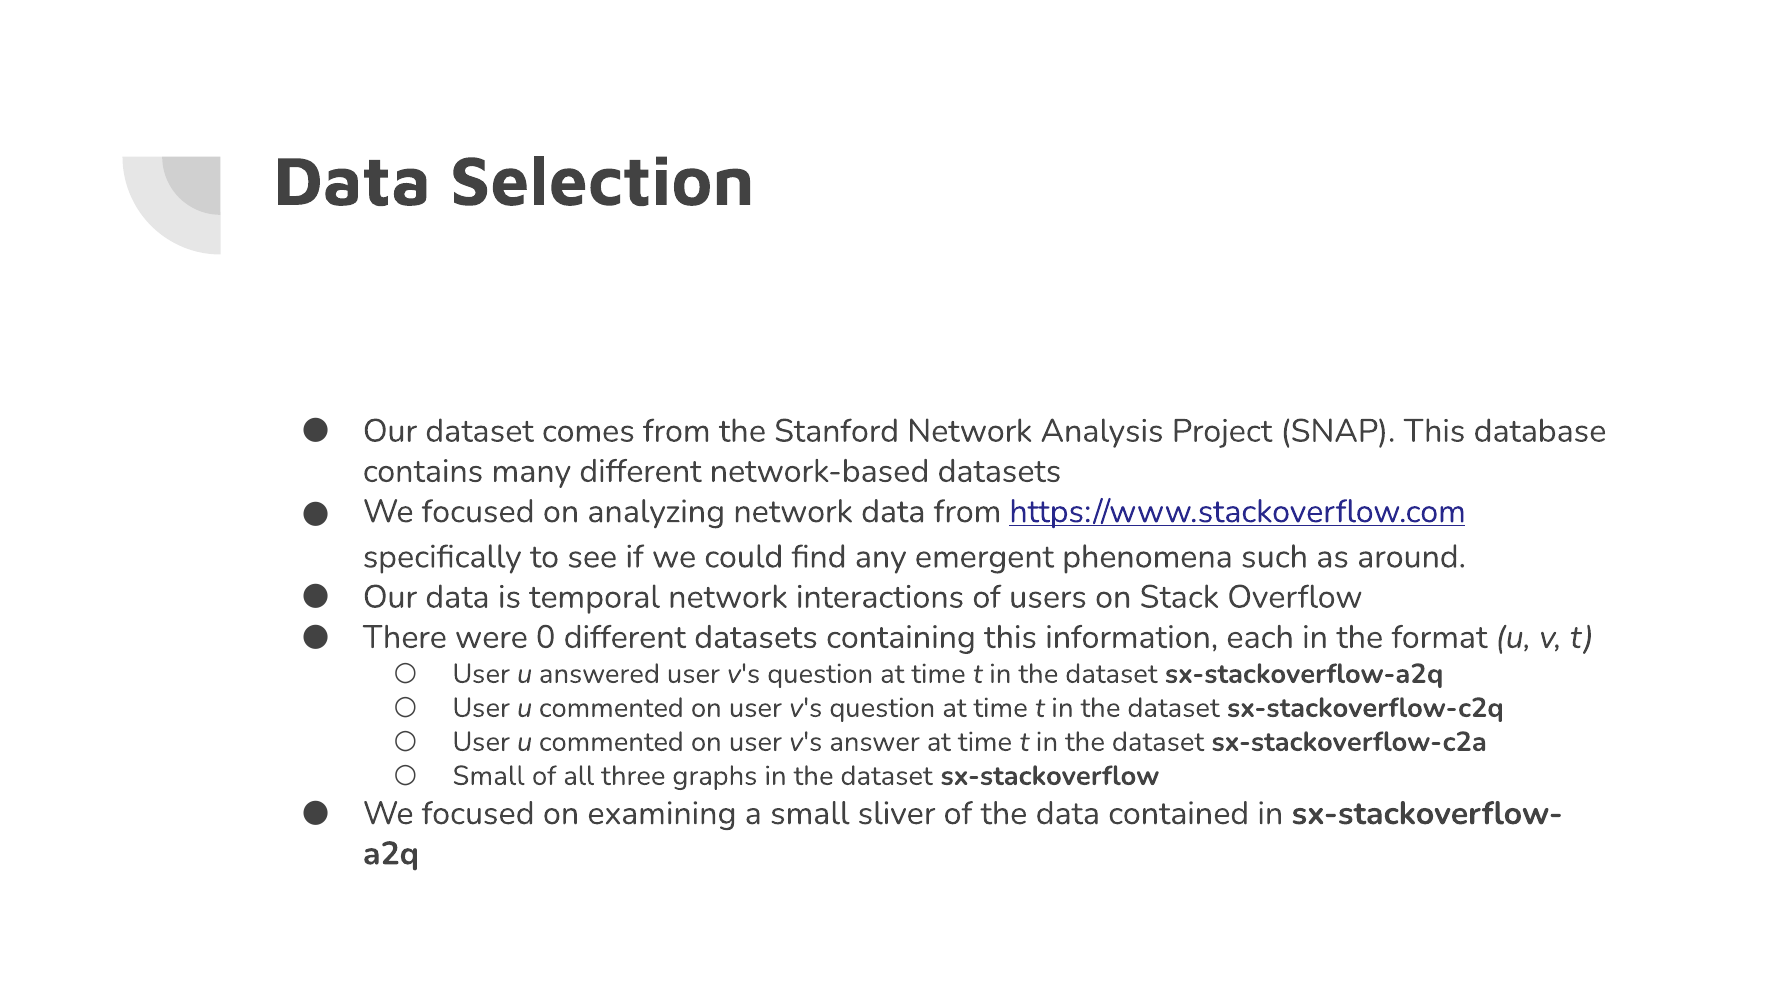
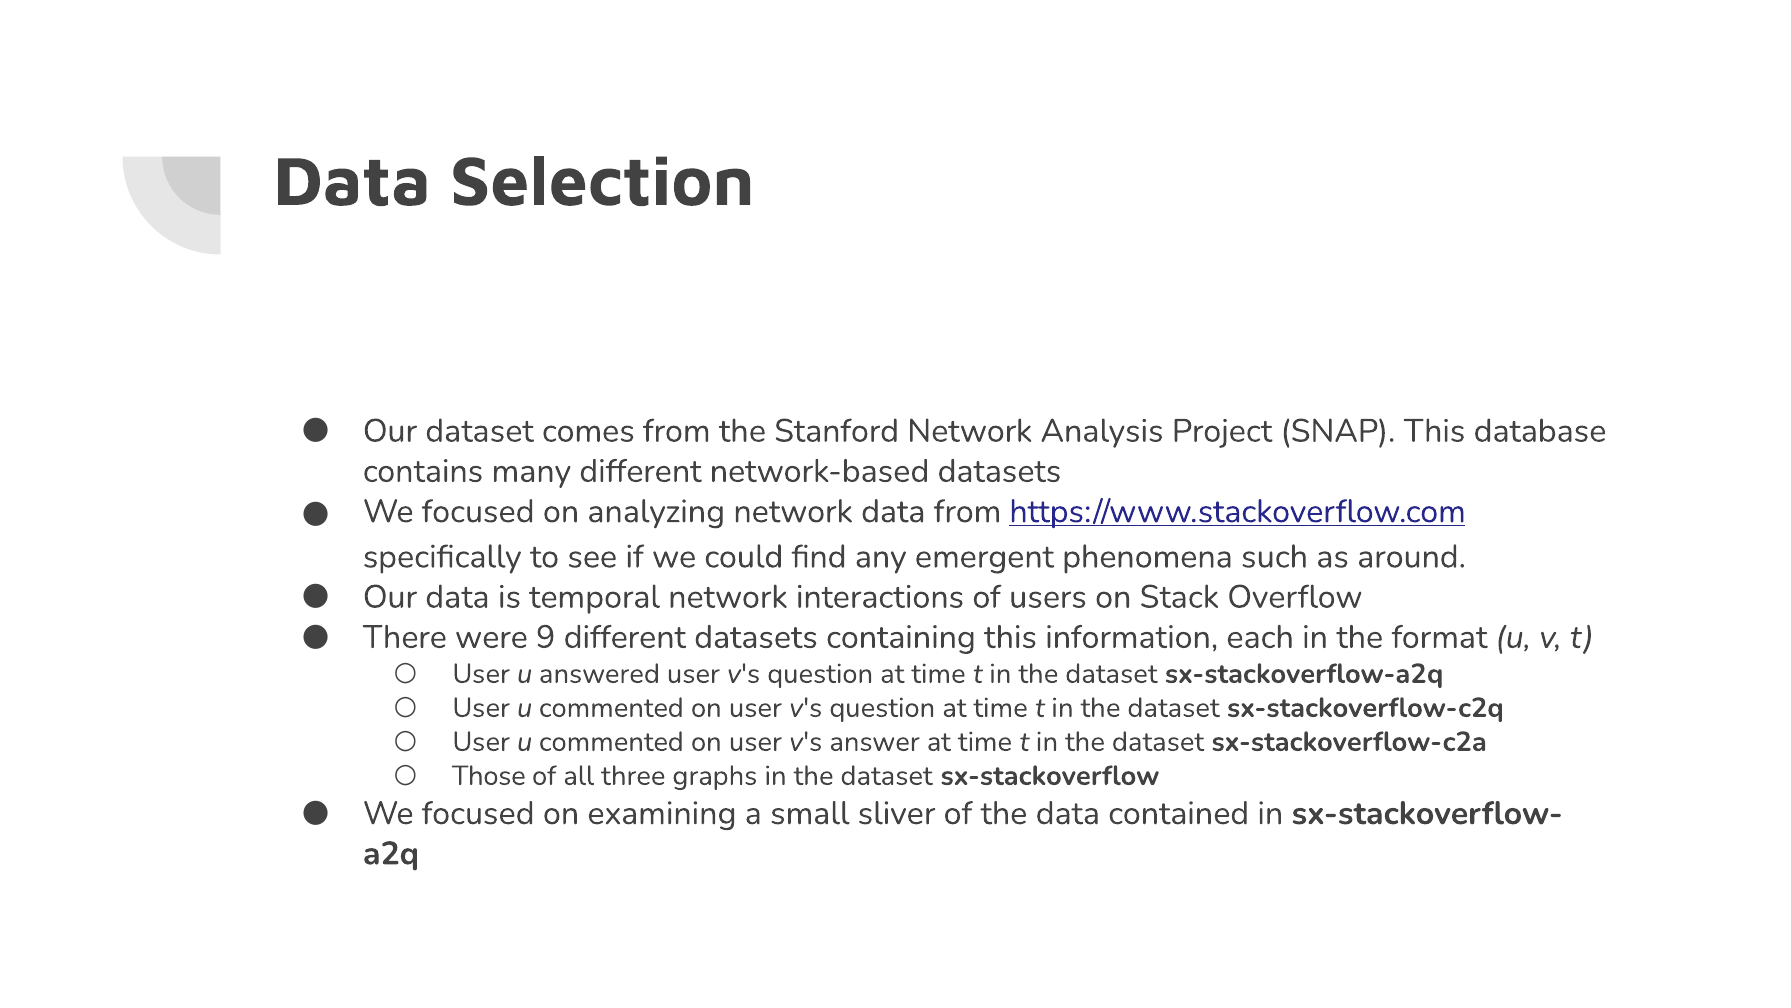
0: 0 -> 9 (546, 637)
Small: Small -> Those (489, 775)
